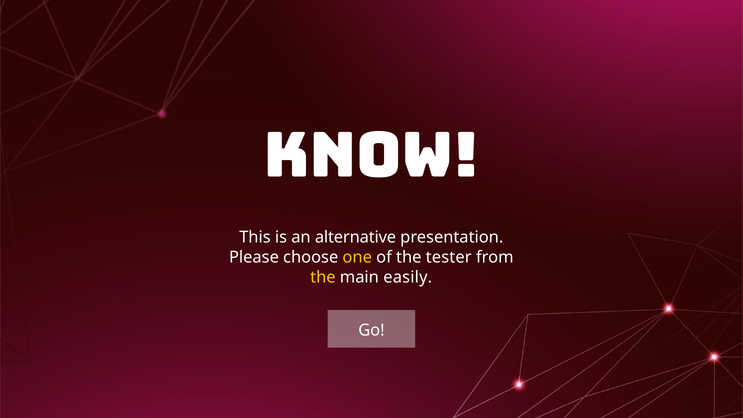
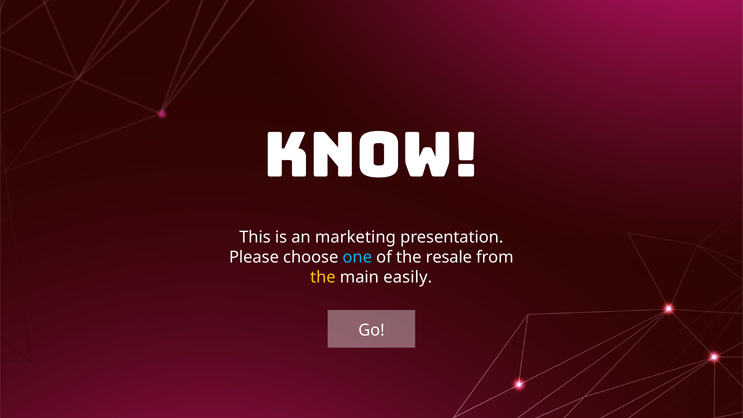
alternative: alternative -> marketing (355, 238)
one colour: yellow -> light blue (357, 257)
tester: tester -> resale (449, 257)
